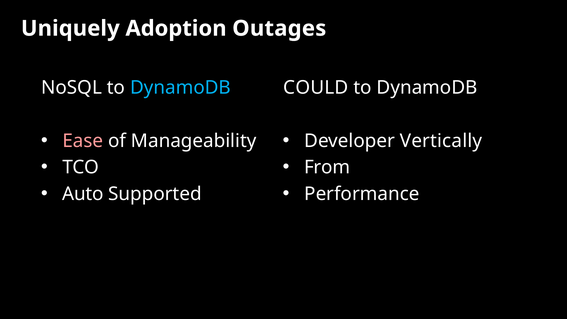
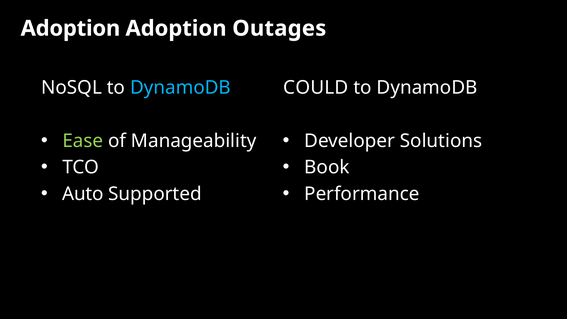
Uniquely: Uniquely -> Adoption (70, 28)
Ease colour: pink -> light green (83, 141)
Vertically: Vertically -> Solutions (441, 141)
From: From -> Book (327, 167)
